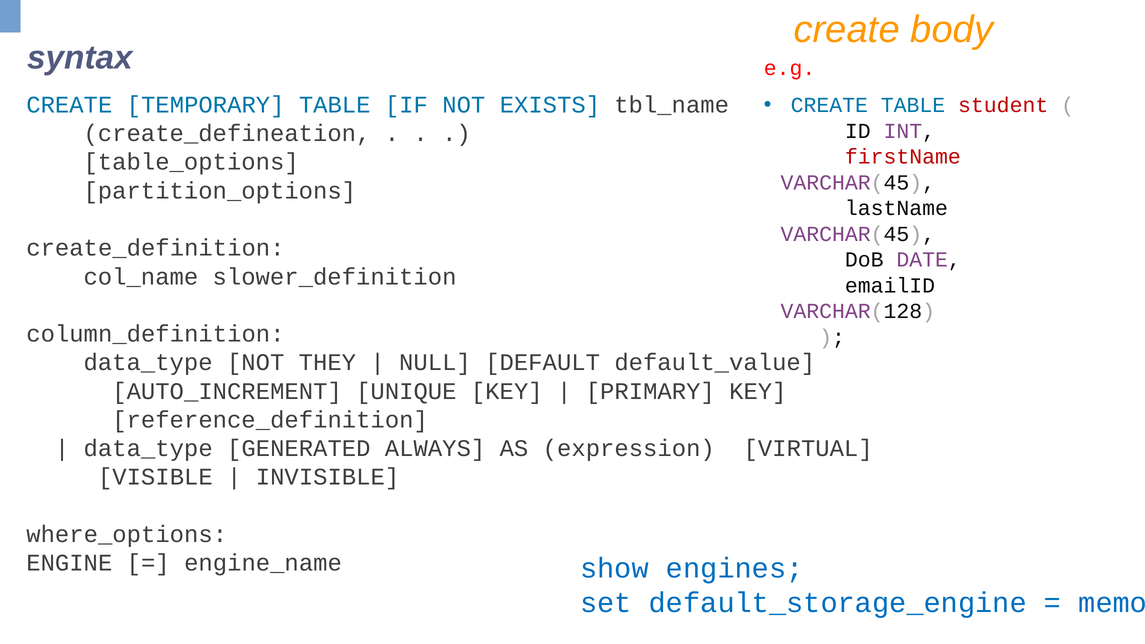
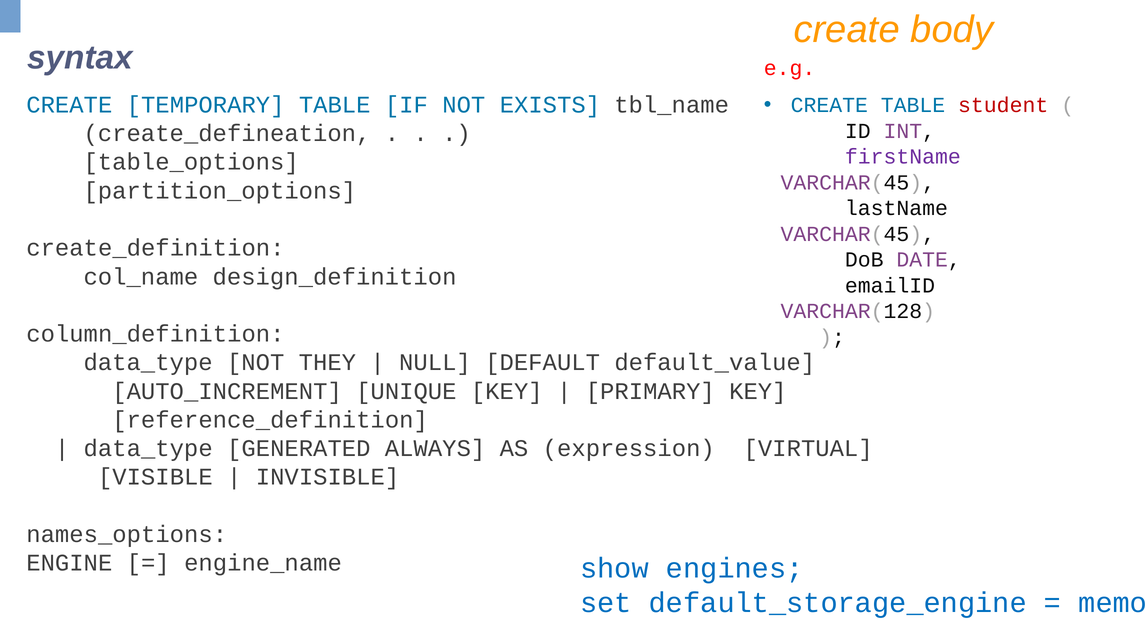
firstName colour: red -> purple (903, 157)
slower_definition: slower_definition -> design_definition (335, 277)
where_options: where_options -> names_options (127, 534)
